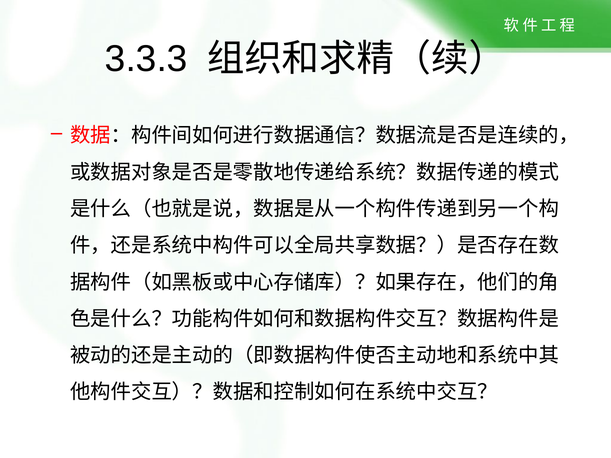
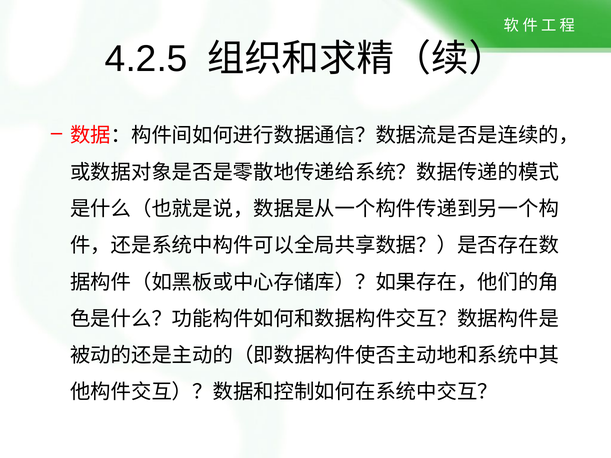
3.3.3: 3.3.3 -> 4.2.5 (146, 59)
